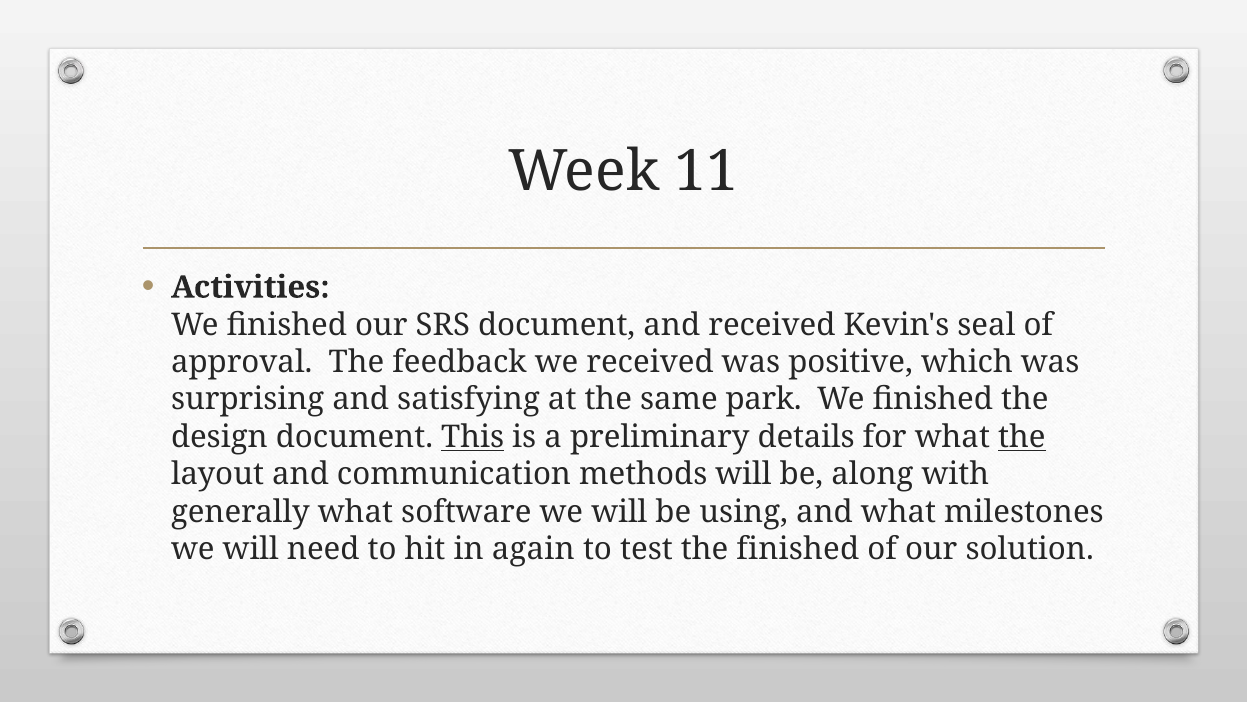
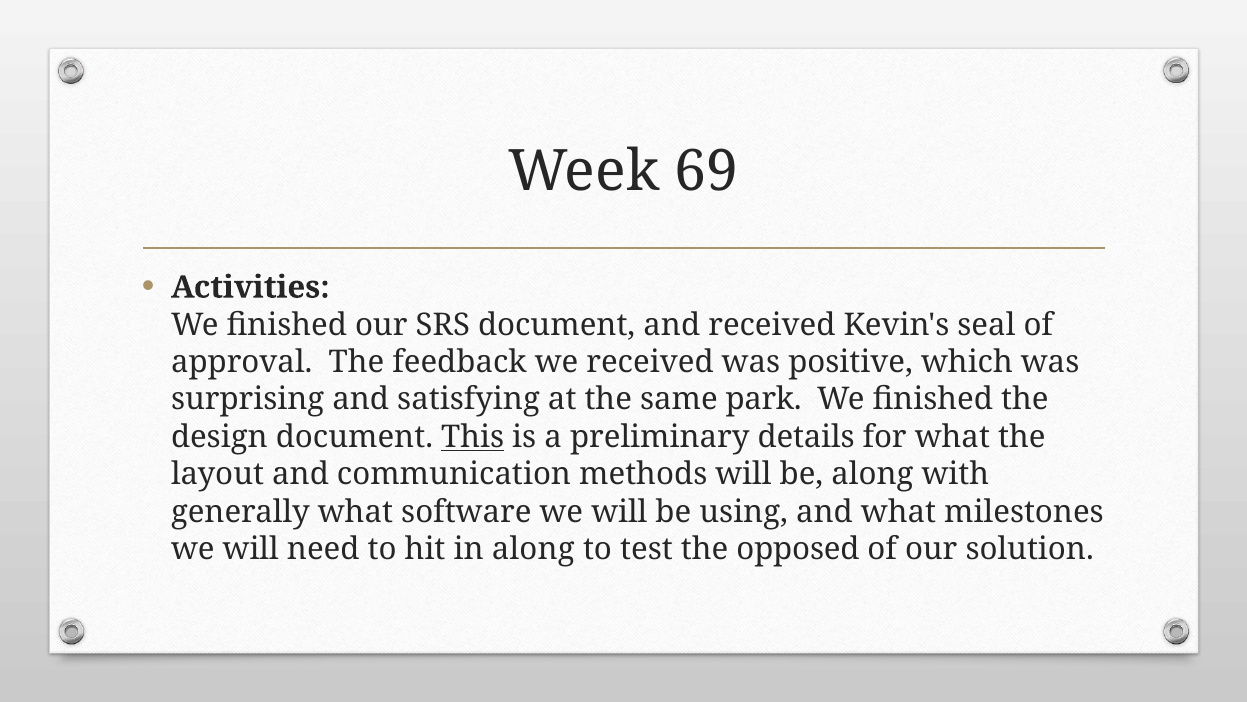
11: 11 -> 69 (706, 171)
the underline: present -> none (1022, 437)
in again: again -> along (533, 549)
the finished: finished -> opposed (798, 549)
